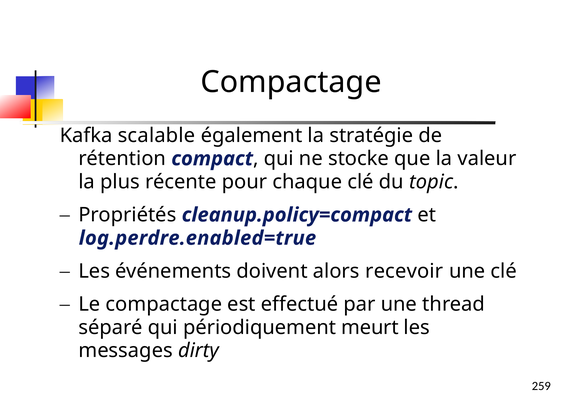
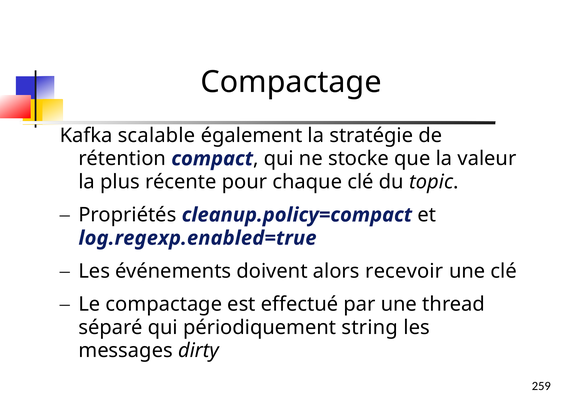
log.perdre.enabled=true: log.perdre.enabled=true -> log.regexp.enabled=true (198, 238)
meurt: meurt -> string (370, 328)
